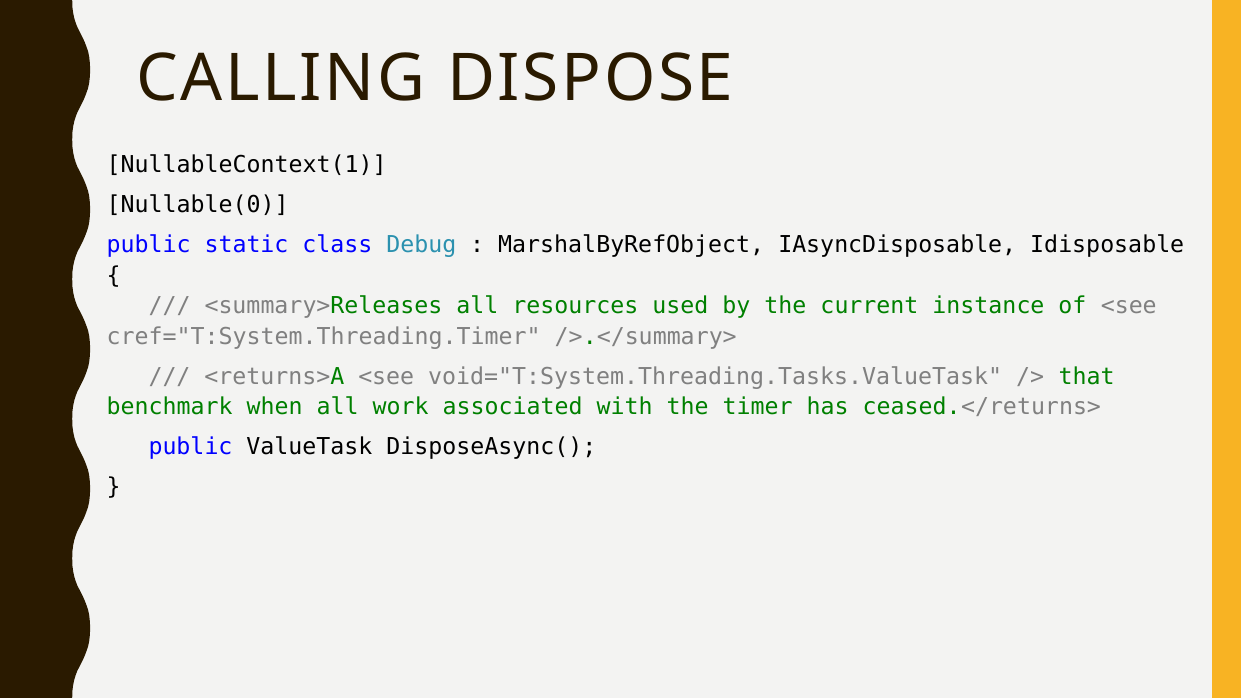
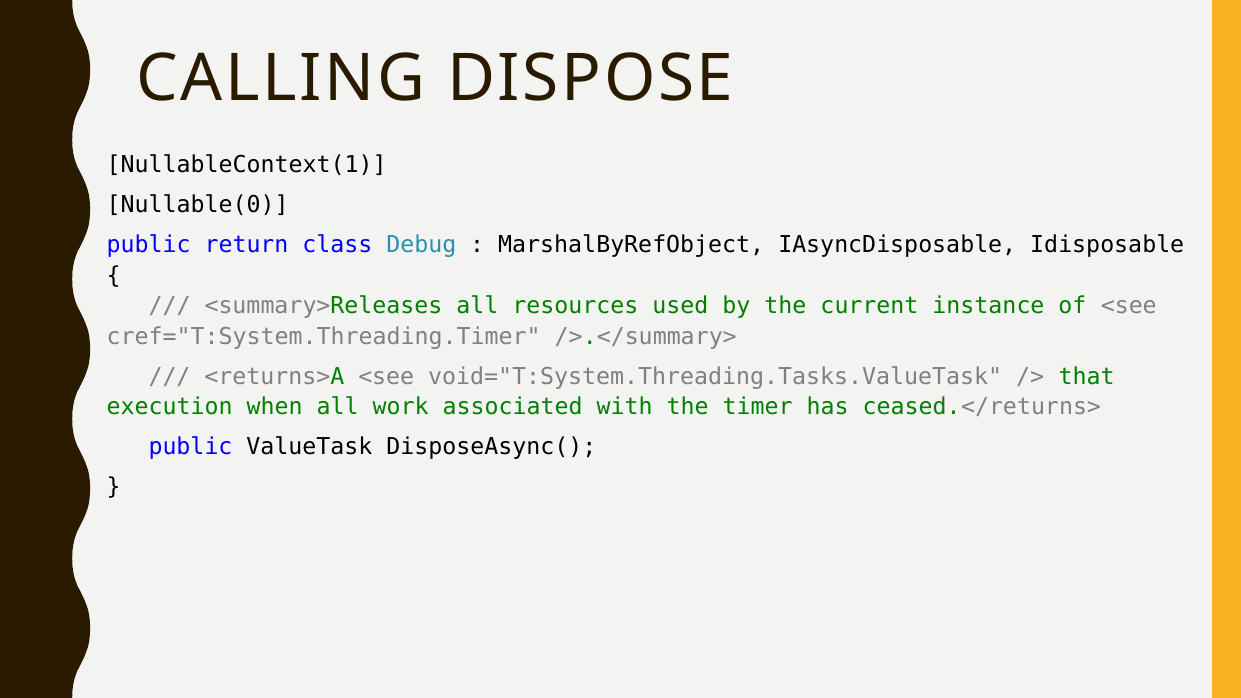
static: static -> return (247, 245)
benchmark: benchmark -> execution (170, 407)
